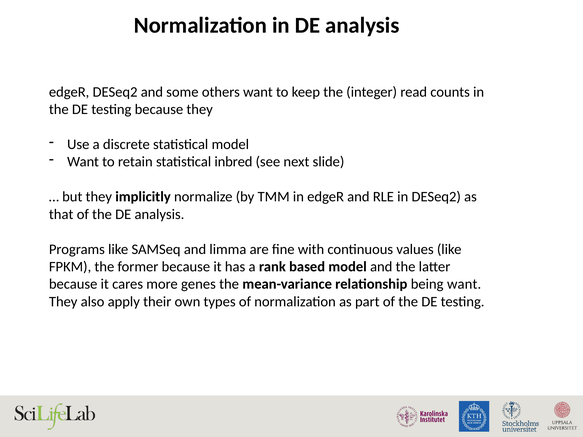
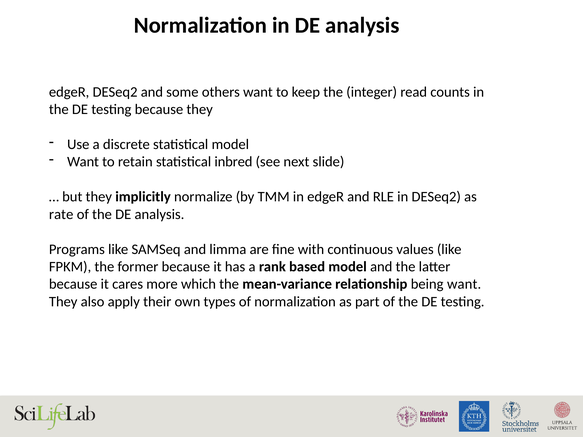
that: that -> rate (61, 214)
genes: genes -> which (198, 284)
